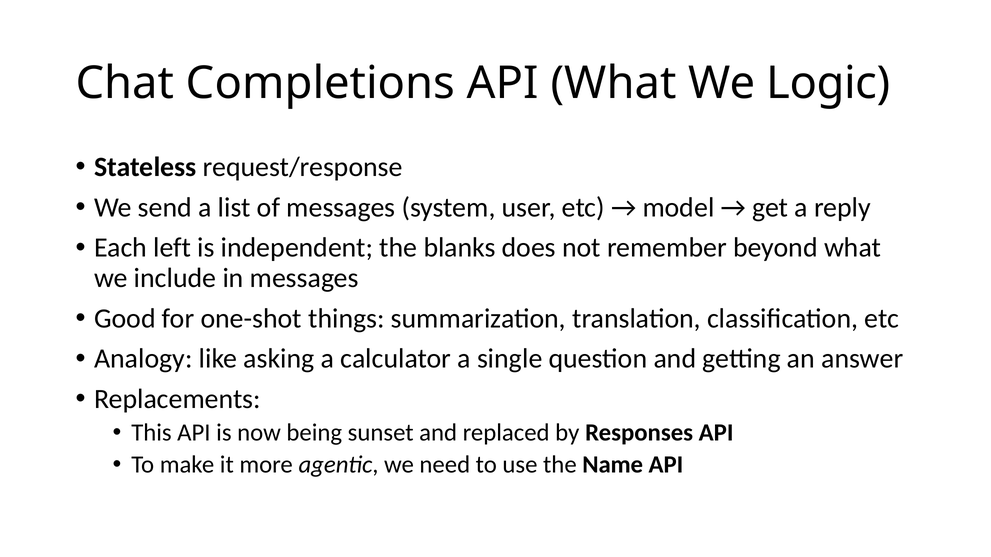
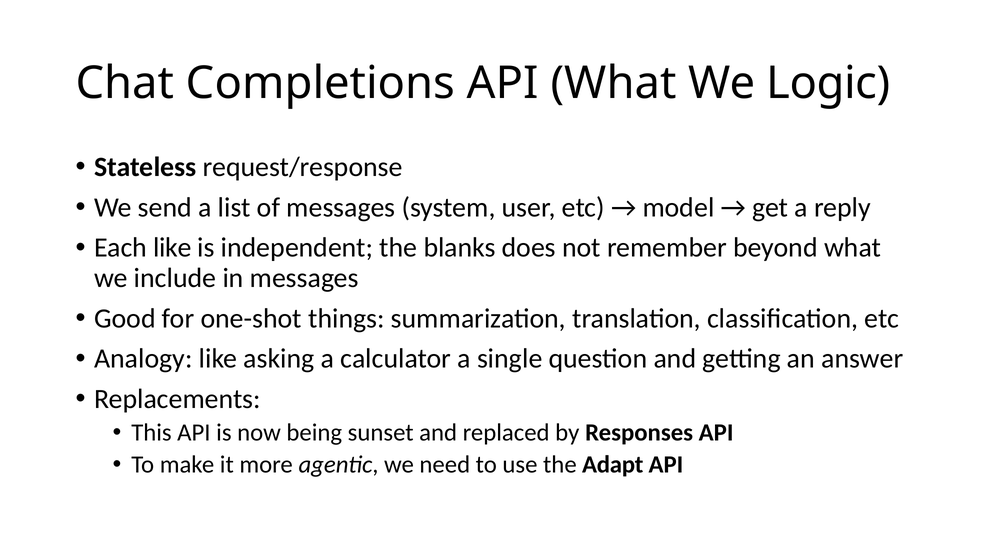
Each left: left -> like (172, 248)
Name: Name -> Adapt (613, 465)
